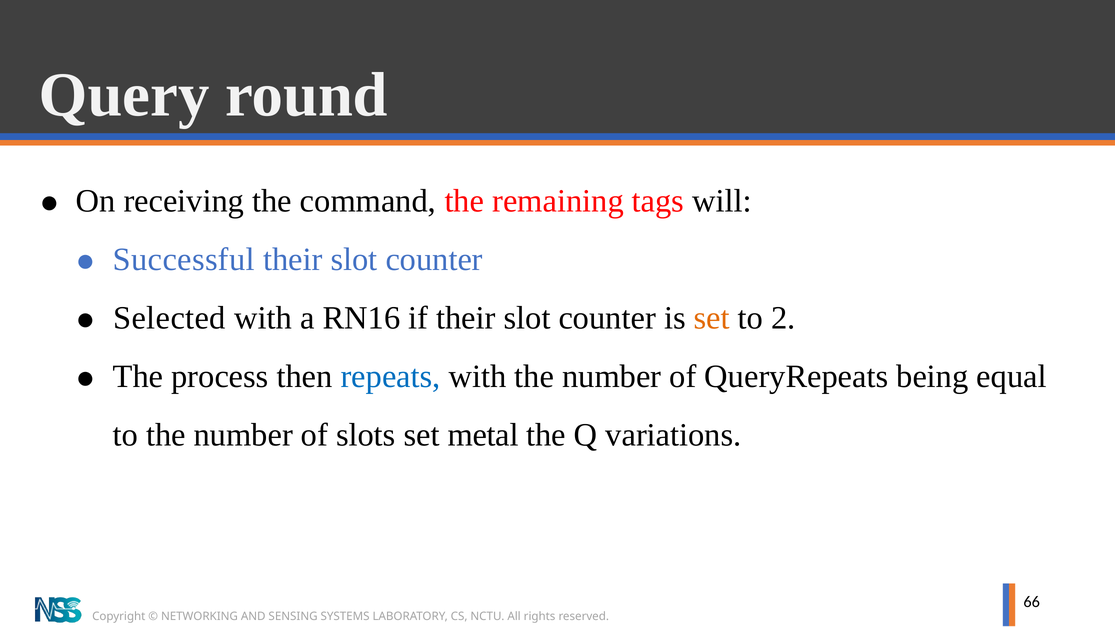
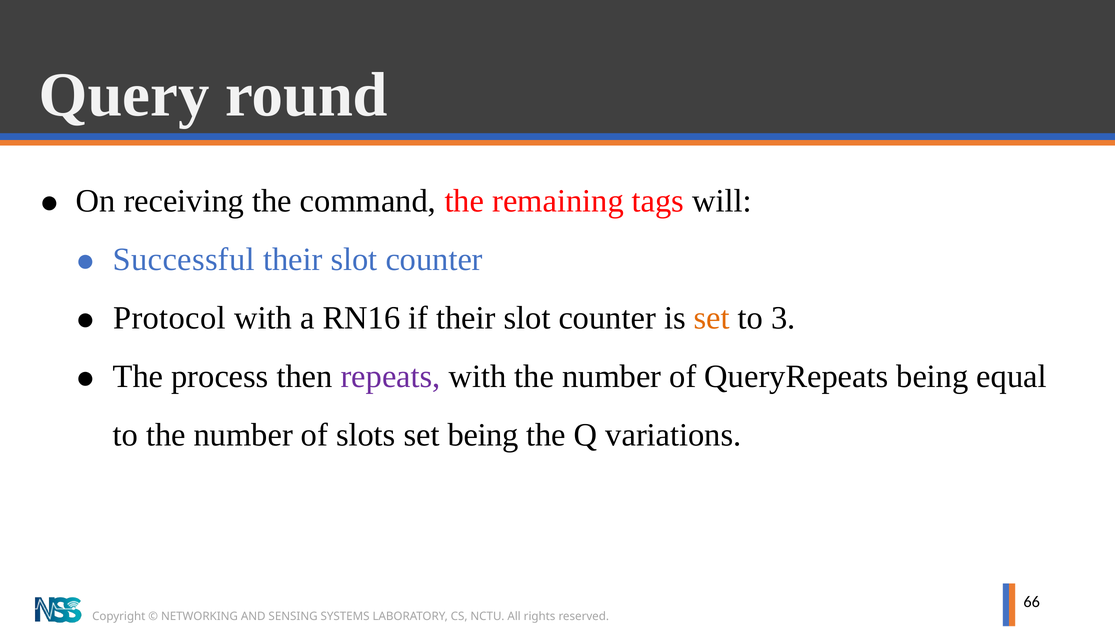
Selected: Selected -> Protocol (169, 318)
2: 2 -> 3 (783, 318)
repeats colour: blue -> purple (391, 377)
set metal: metal -> being (483, 435)
